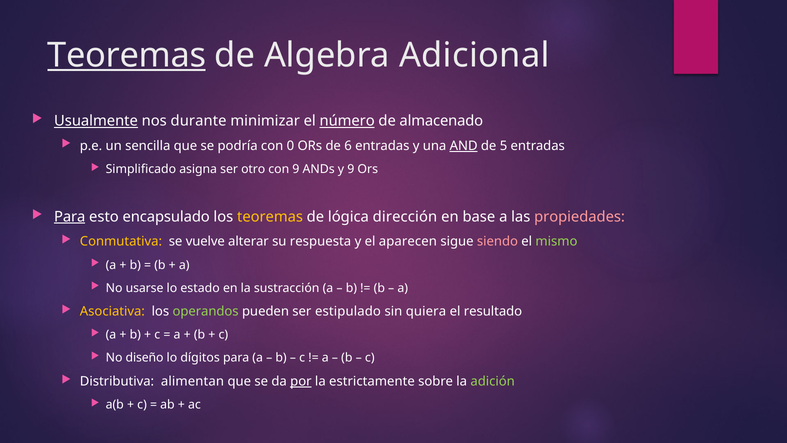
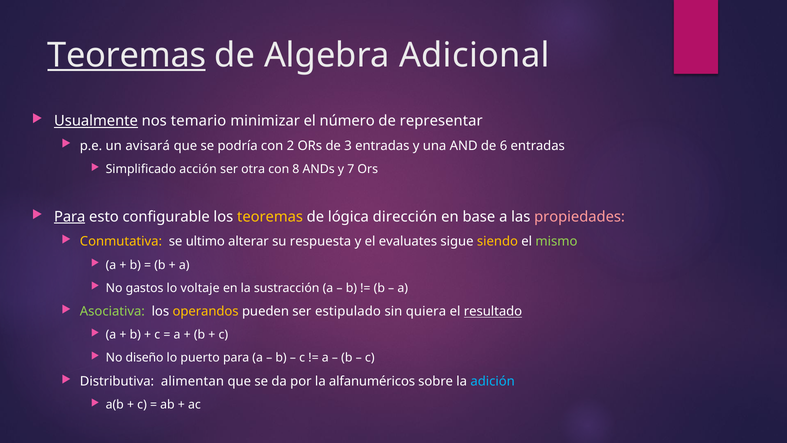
durante: durante -> temario (199, 121)
número underline: present -> none (347, 121)
almacenado: almacenado -> representar (441, 121)
sencilla: sencilla -> avisará (148, 146)
0: 0 -> 2 (290, 146)
6: 6 -> 3 (348, 146)
AND underline: present -> none (464, 146)
5: 5 -> 6 (504, 146)
asigna: asigna -> acción (198, 169)
otro: otro -> otra (253, 169)
con 9: 9 -> 8 (296, 169)
y 9: 9 -> 7 (351, 169)
encapsulado: encapsulado -> configurable (166, 217)
vuelve: vuelve -> ultimo (205, 241)
aparecen: aparecen -> evaluates (408, 241)
siendo colour: pink -> yellow (497, 241)
usarse: usarse -> gastos (145, 288)
estado: estado -> voltaje (200, 288)
Asociativa colour: yellow -> light green (112, 311)
operandos colour: light green -> yellow (206, 311)
resultado underline: none -> present (493, 311)
dígitos: dígitos -> puerto (200, 358)
por underline: present -> none (301, 381)
estrictamente: estrictamente -> alfanuméricos (372, 381)
adición colour: light green -> light blue (493, 381)
